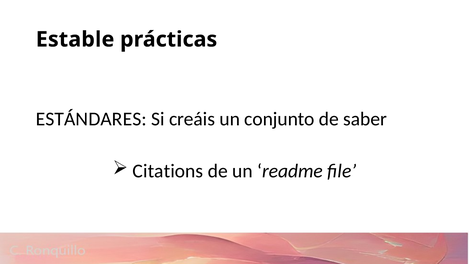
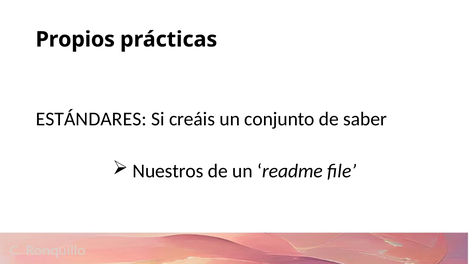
Estable: Estable -> Propios (75, 39)
Citations: Citations -> Nuestros (168, 171)
